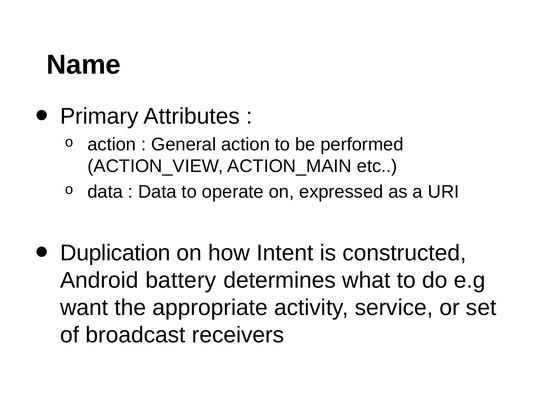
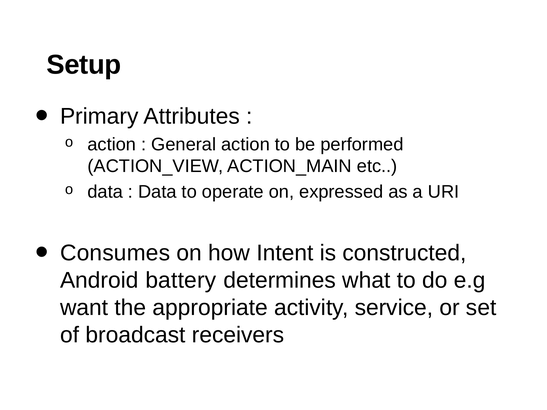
Name: Name -> Setup (84, 65)
Duplication: Duplication -> Consumes (115, 253)
